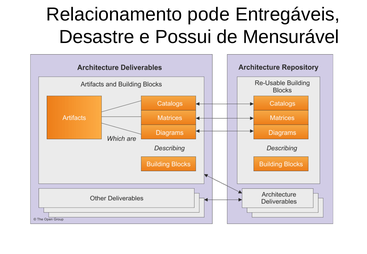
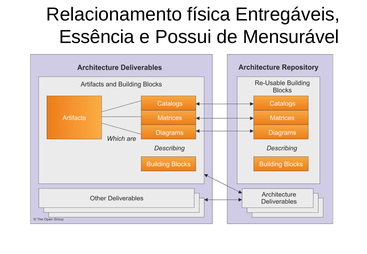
pode: pode -> física (209, 14)
Desastre: Desastre -> Essência (97, 37)
